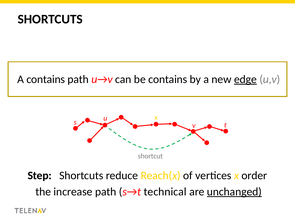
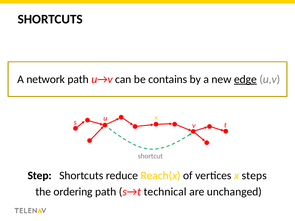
A contains: contains -> network (46, 79)
order: order -> steps (254, 176)
increase: increase -> ordering (73, 192)
unchanged underline: present -> none (234, 192)
